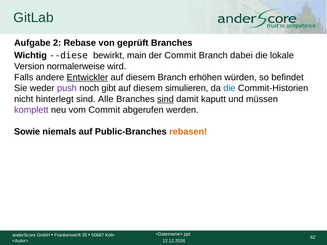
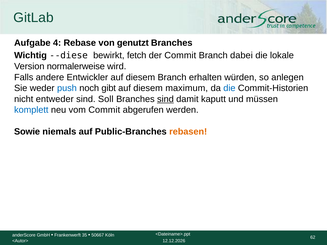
2: 2 -> 4 (57, 43)
geprüft: geprüft -> genutzt (133, 43)
main: main -> fetch (137, 56)
Entwickler underline: present -> none (87, 77)
erhöhen: erhöhen -> erhalten (205, 77)
befindet: befindet -> anlegen (288, 77)
push colour: purple -> blue (67, 88)
simulieren: simulieren -> maximum (187, 88)
hinterlegt: hinterlegt -> entweder (55, 99)
Alle: Alle -> Soll (106, 99)
komplett colour: purple -> blue (31, 110)
